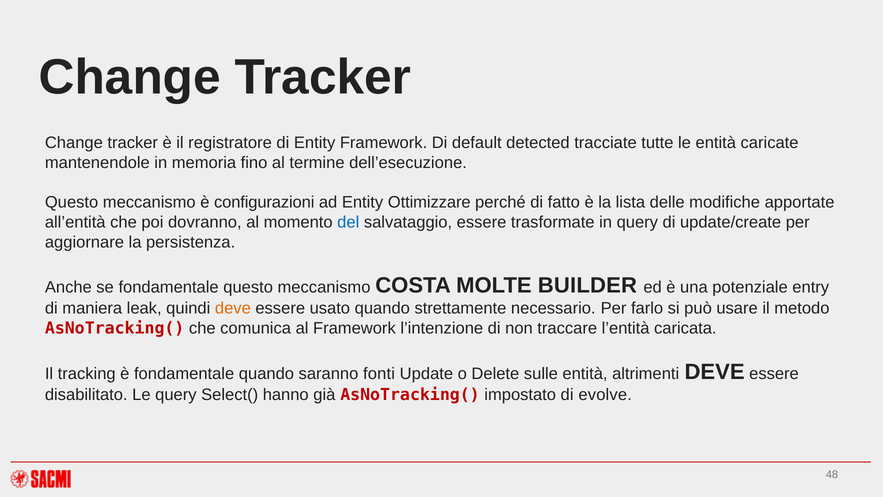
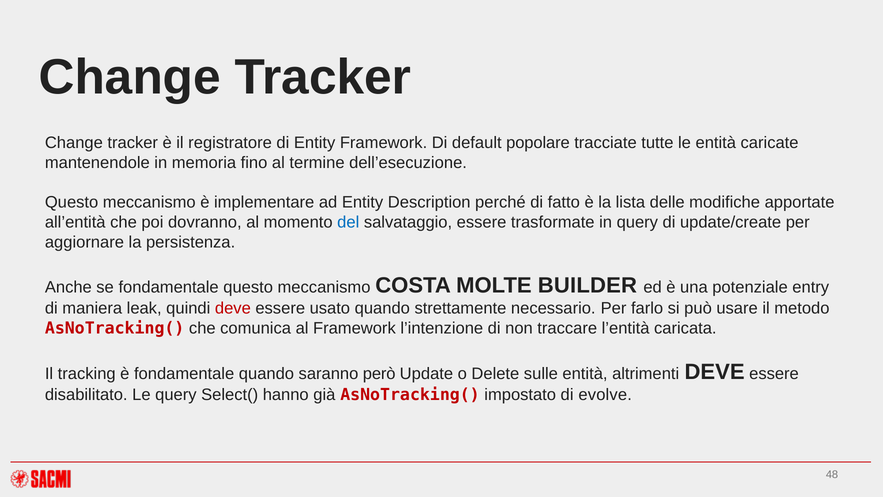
detected: detected -> popolare (538, 143)
configurazioni: configurazioni -> implementare (264, 202)
Ottimizzare: Ottimizzare -> Description (429, 202)
deve colour: orange -> red (233, 308)
fonti: fonti -> però (379, 373)
